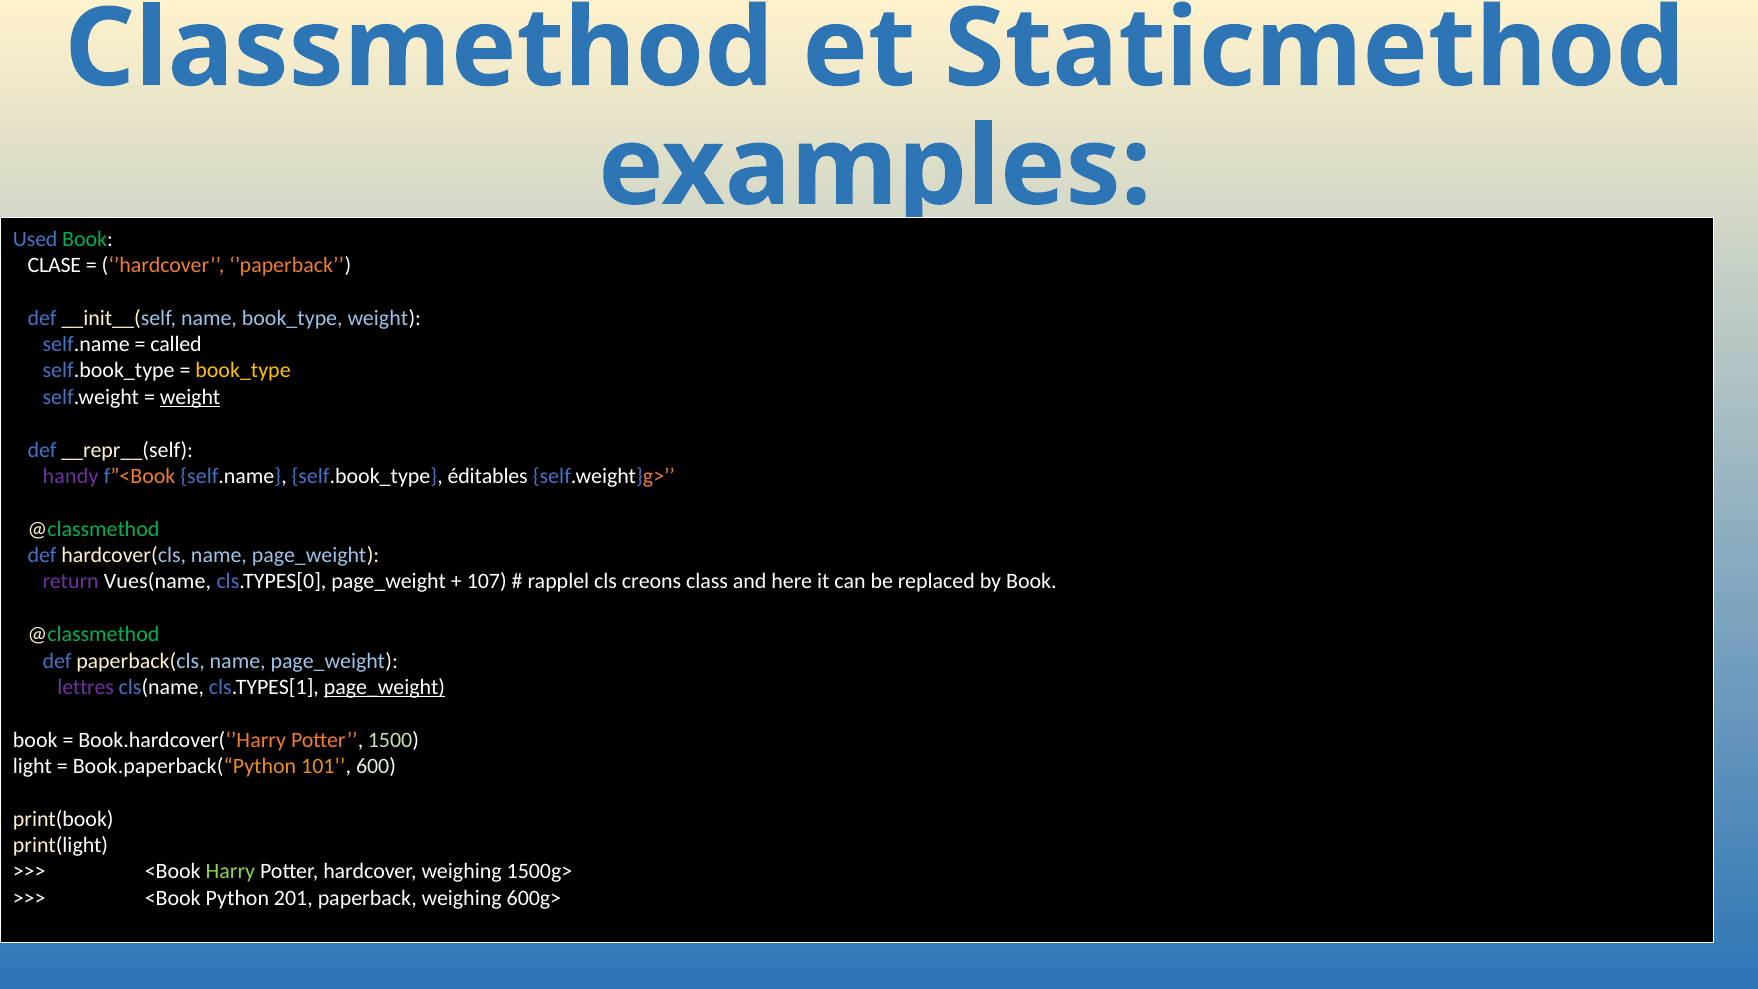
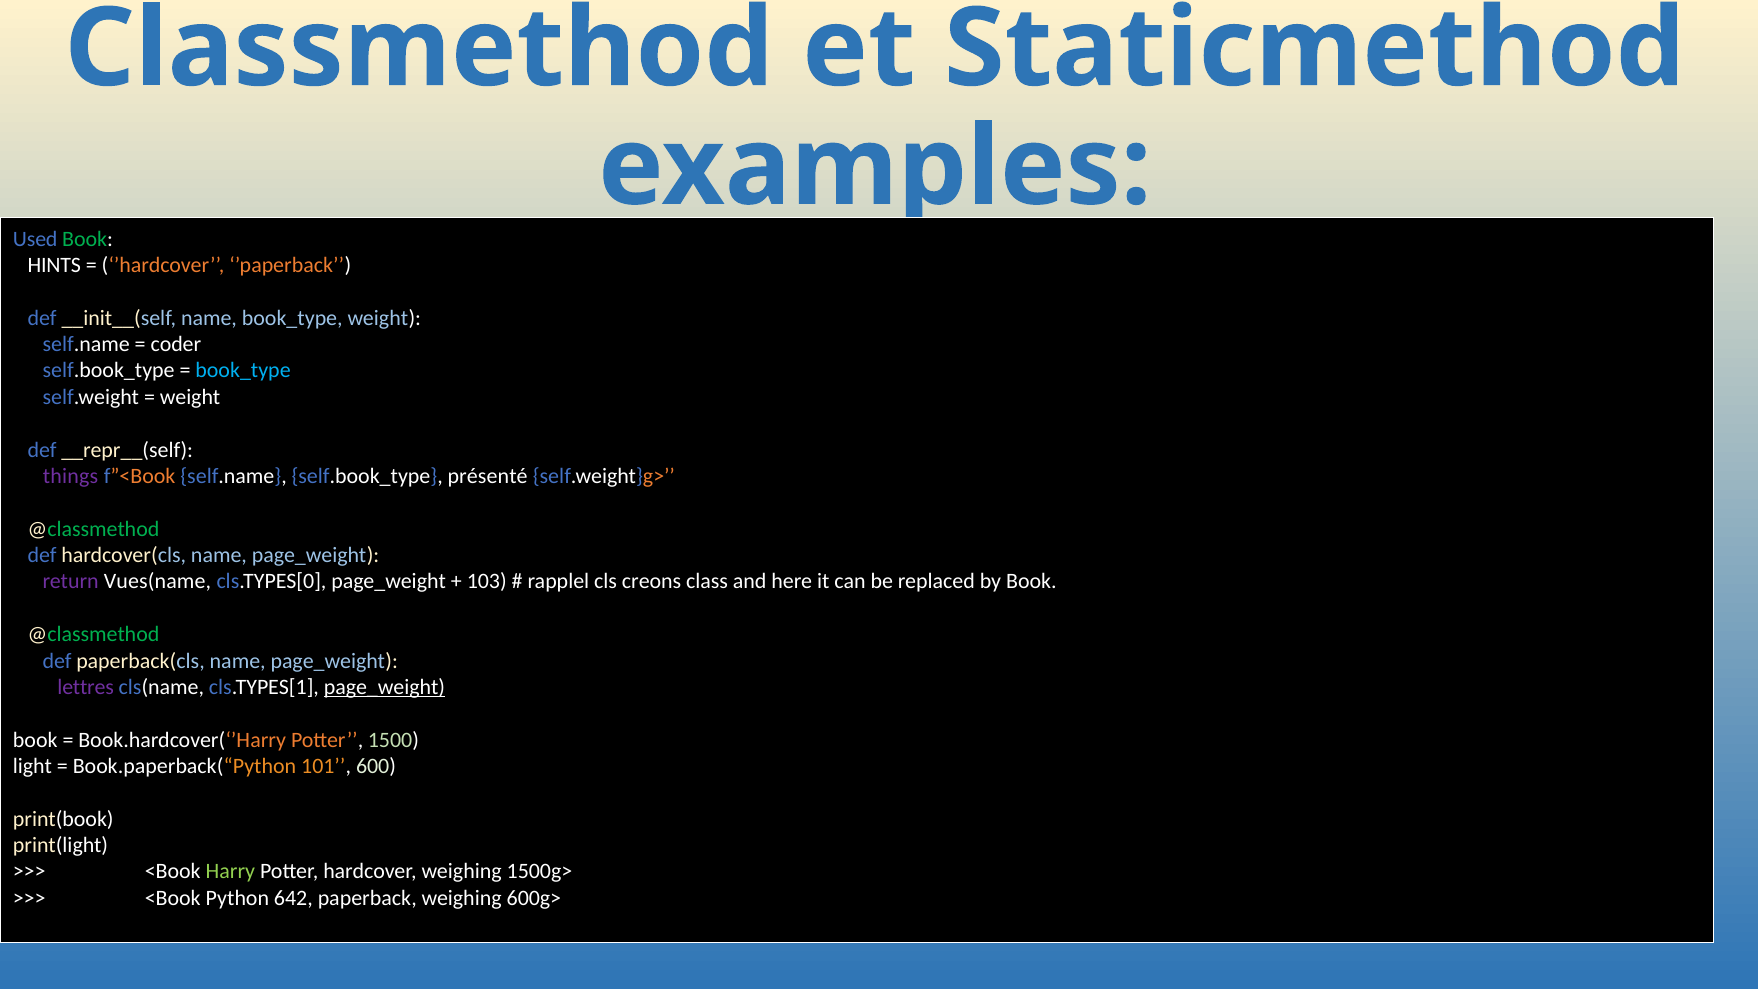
CLASE: CLASE -> HINTS (54, 265)
called: called -> coder (176, 344)
book_type colour: yellow -> light blue (243, 371)
weight underline: present -> none (190, 397)
handy: handy -> things (71, 476)
éditables: éditables -> présenté (488, 476)
107: 107 -> 103 (487, 582)
201: 201 -> 642 (293, 898)
